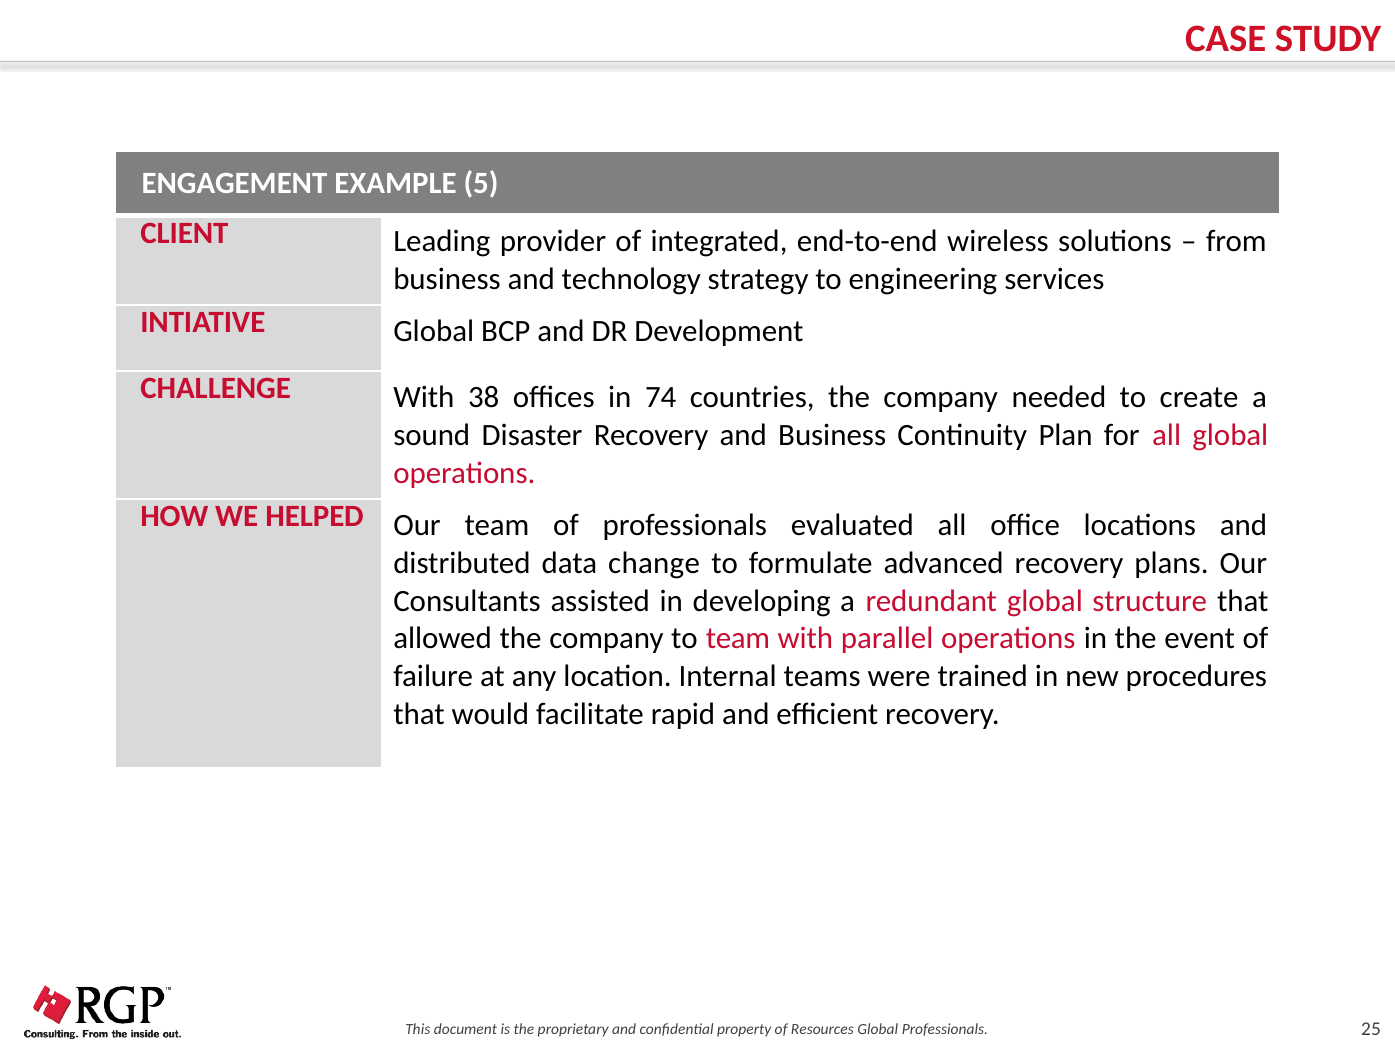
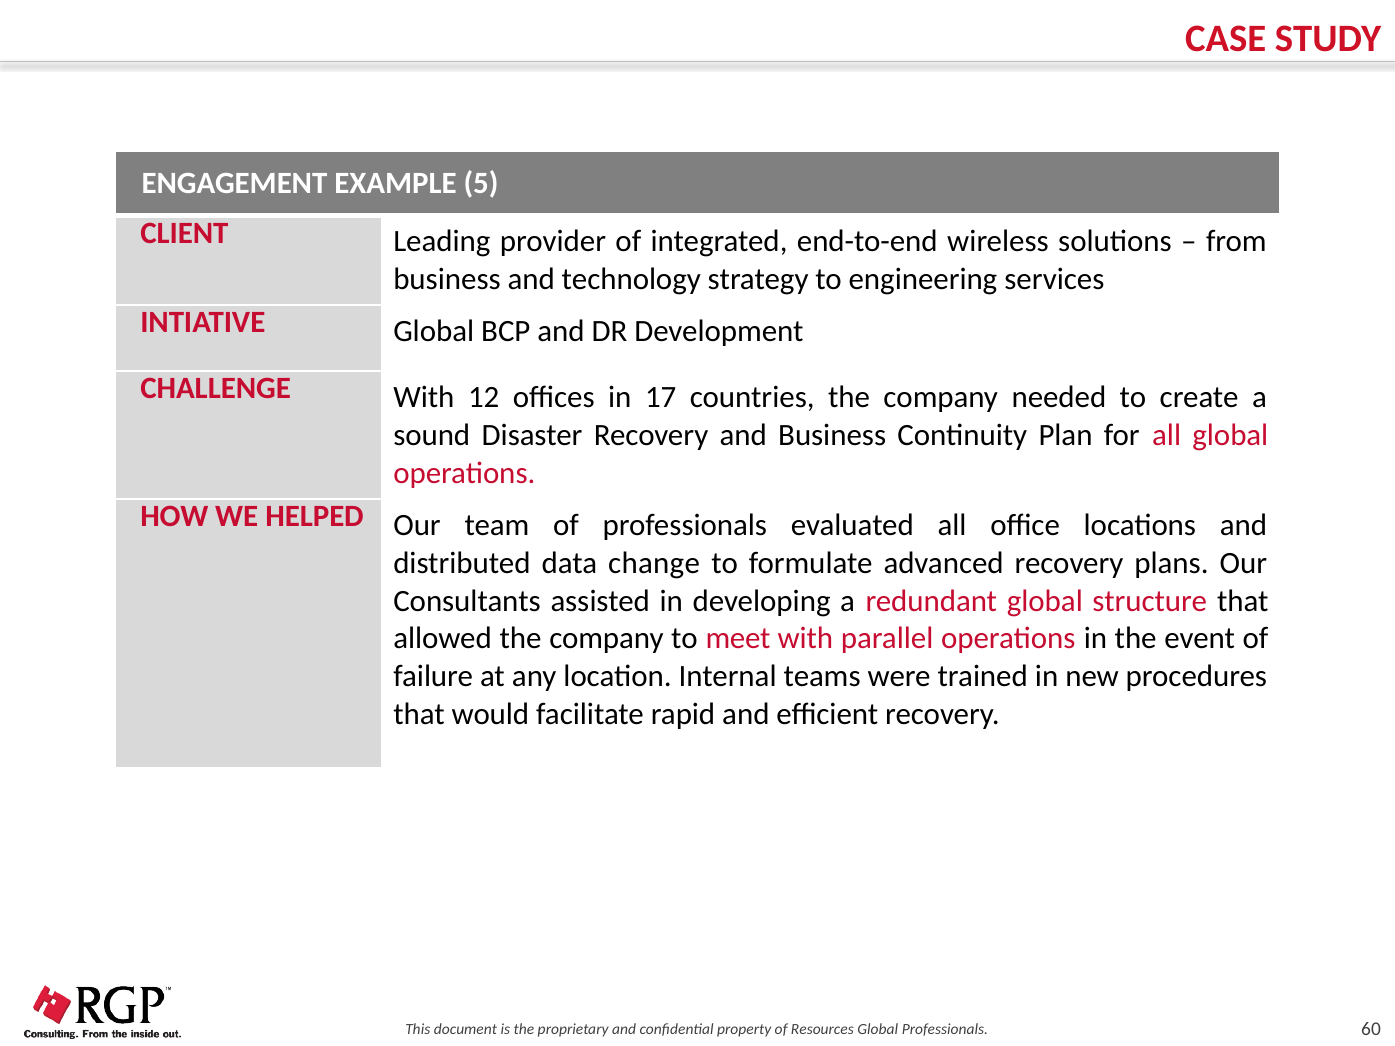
38: 38 -> 12 (484, 398)
74: 74 -> 17 (661, 398)
to team: team -> meet (738, 639)
25: 25 -> 60 (1371, 1029)
